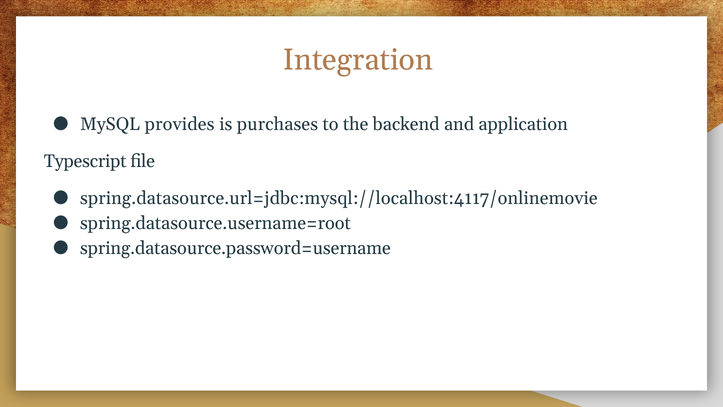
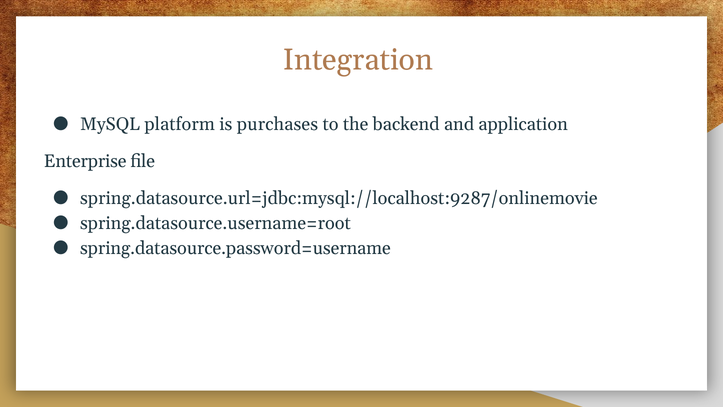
provides: provides -> platform (180, 124)
Typescript: Typescript -> Enterprise (85, 161)
spring.datasource.url=jdbc:mysql://localhost:4117/onlinemovie: spring.datasource.url=jdbc:mysql://localhost:4117/onlinemovie -> spring.datasource.url=jdbc:mysql://localhost:9287/onlinemovie (339, 198)
